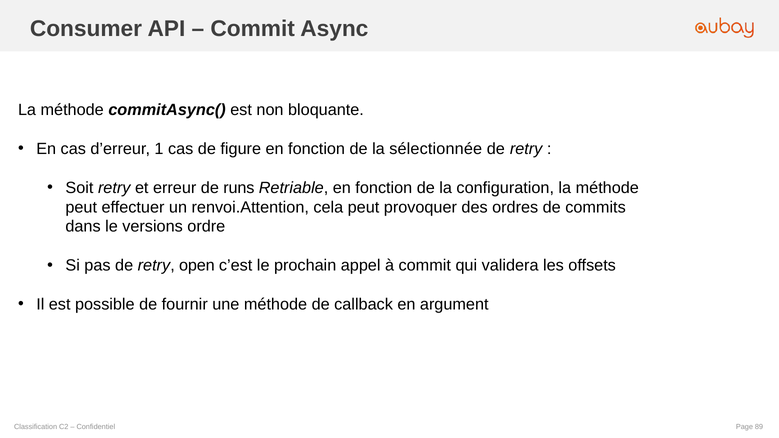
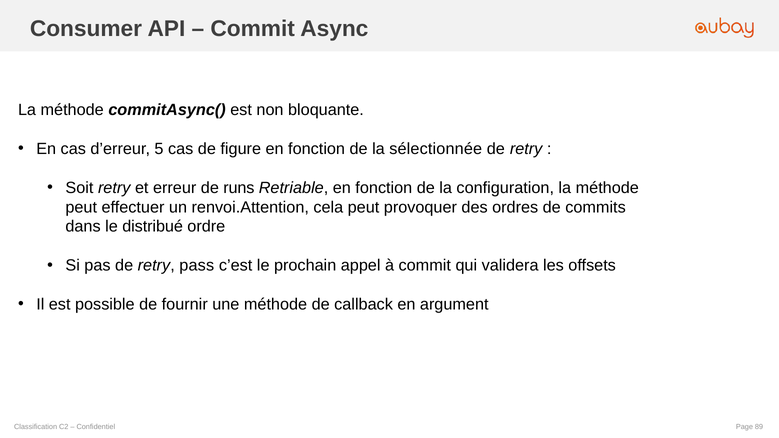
1: 1 -> 5 (159, 149)
versions: versions -> distribué (153, 227)
open: open -> pass (197, 266)
